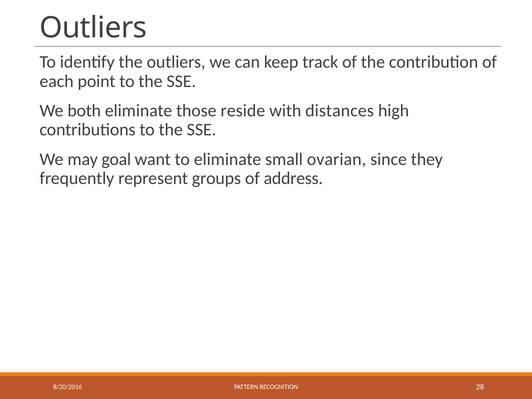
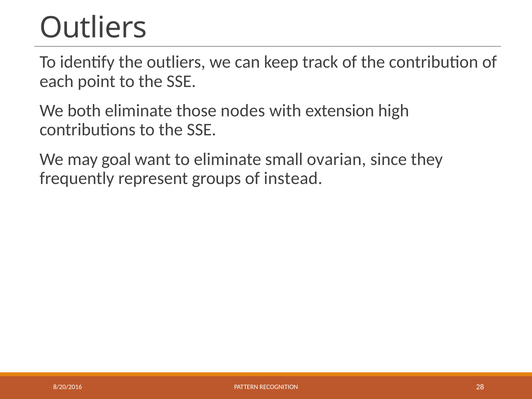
reside: reside -> nodes (243, 111)
distances: distances -> extension (340, 111)
address: address -> instead (293, 178)
